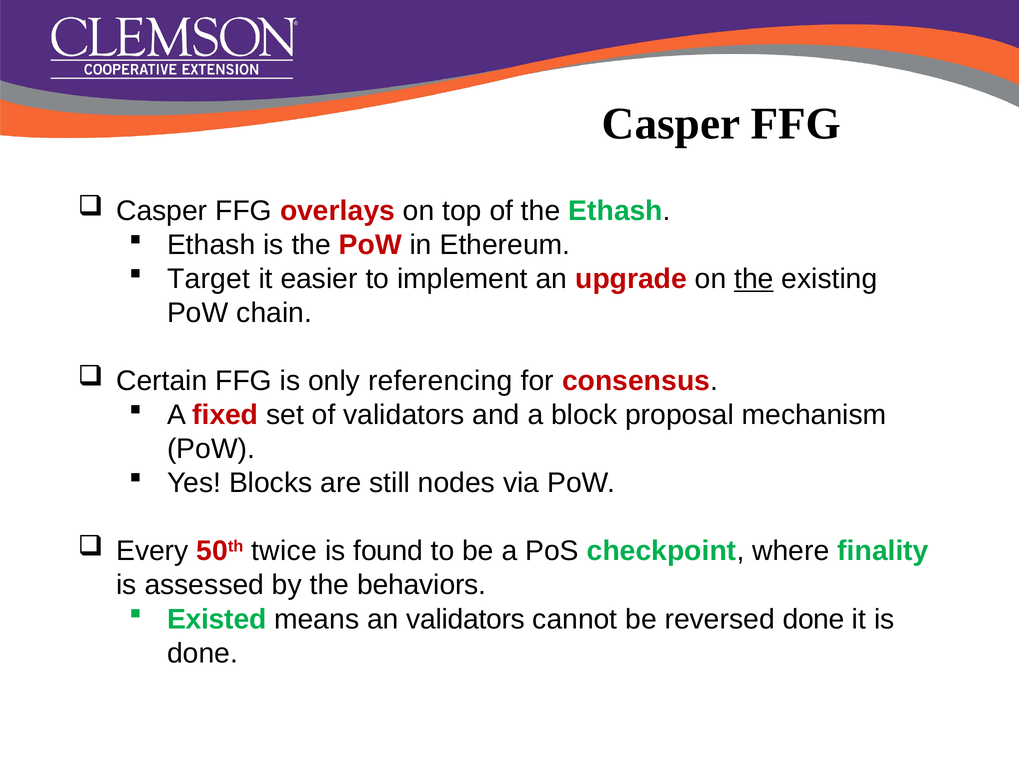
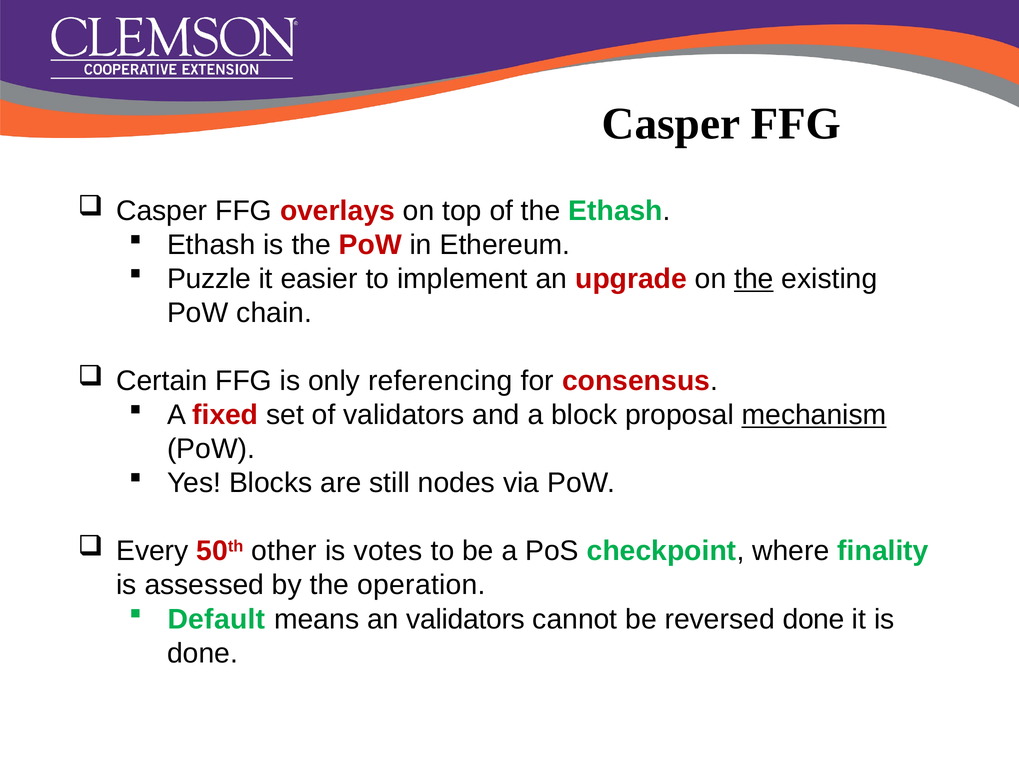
Target: Target -> Puzzle (209, 279)
mechanism underline: none -> present (814, 415)
twice: twice -> other (284, 551)
found: found -> votes (388, 551)
behaviors: behaviors -> operation (421, 585)
Existed: Existed -> Default (217, 619)
